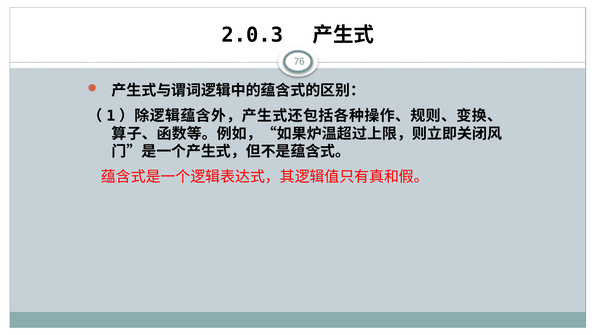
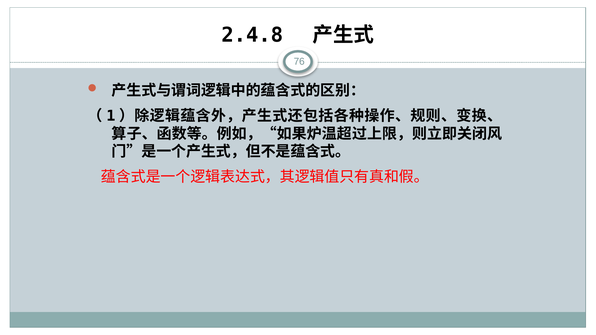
2.0.3: 2.0.3 -> 2.4.8 (252, 35)
